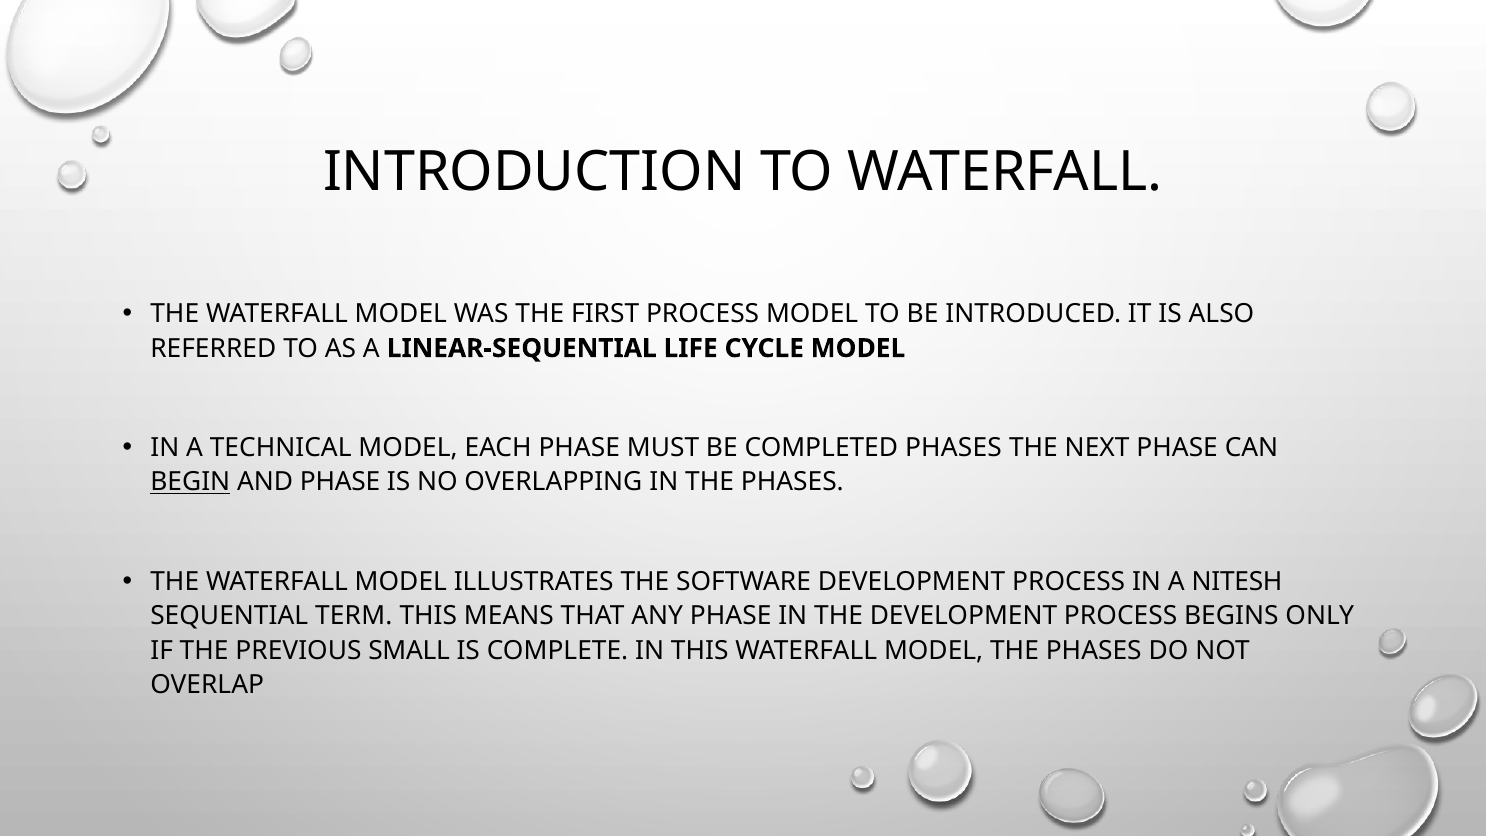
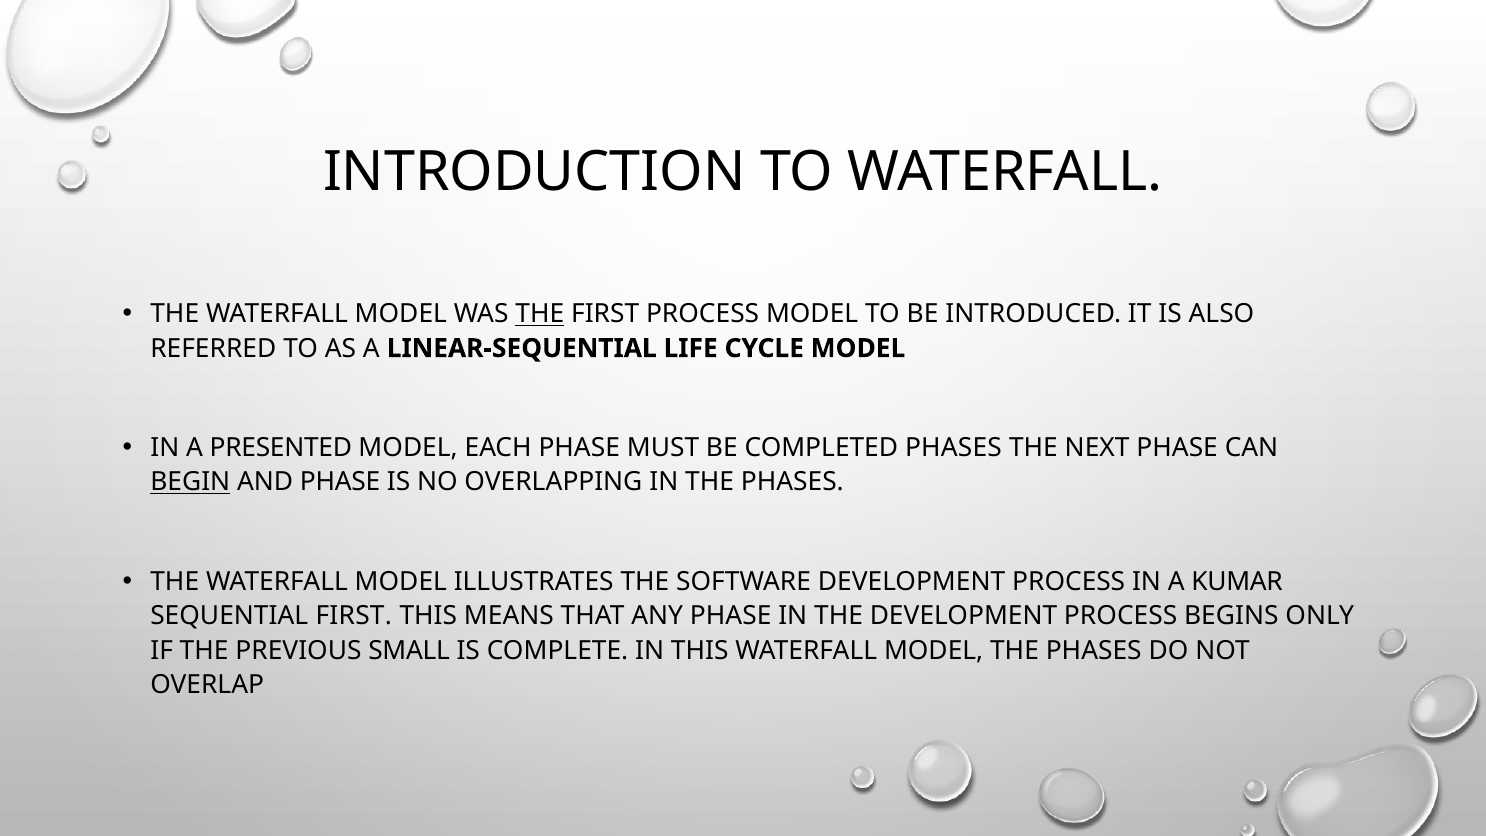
THE underline: none -> present (540, 314)
TECHNICAL: TECHNICAL -> PRESENTED (281, 448)
NITESH: NITESH -> KUMAR (1237, 582)
SEQUENTIAL TERM: TERM -> FIRST (354, 616)
